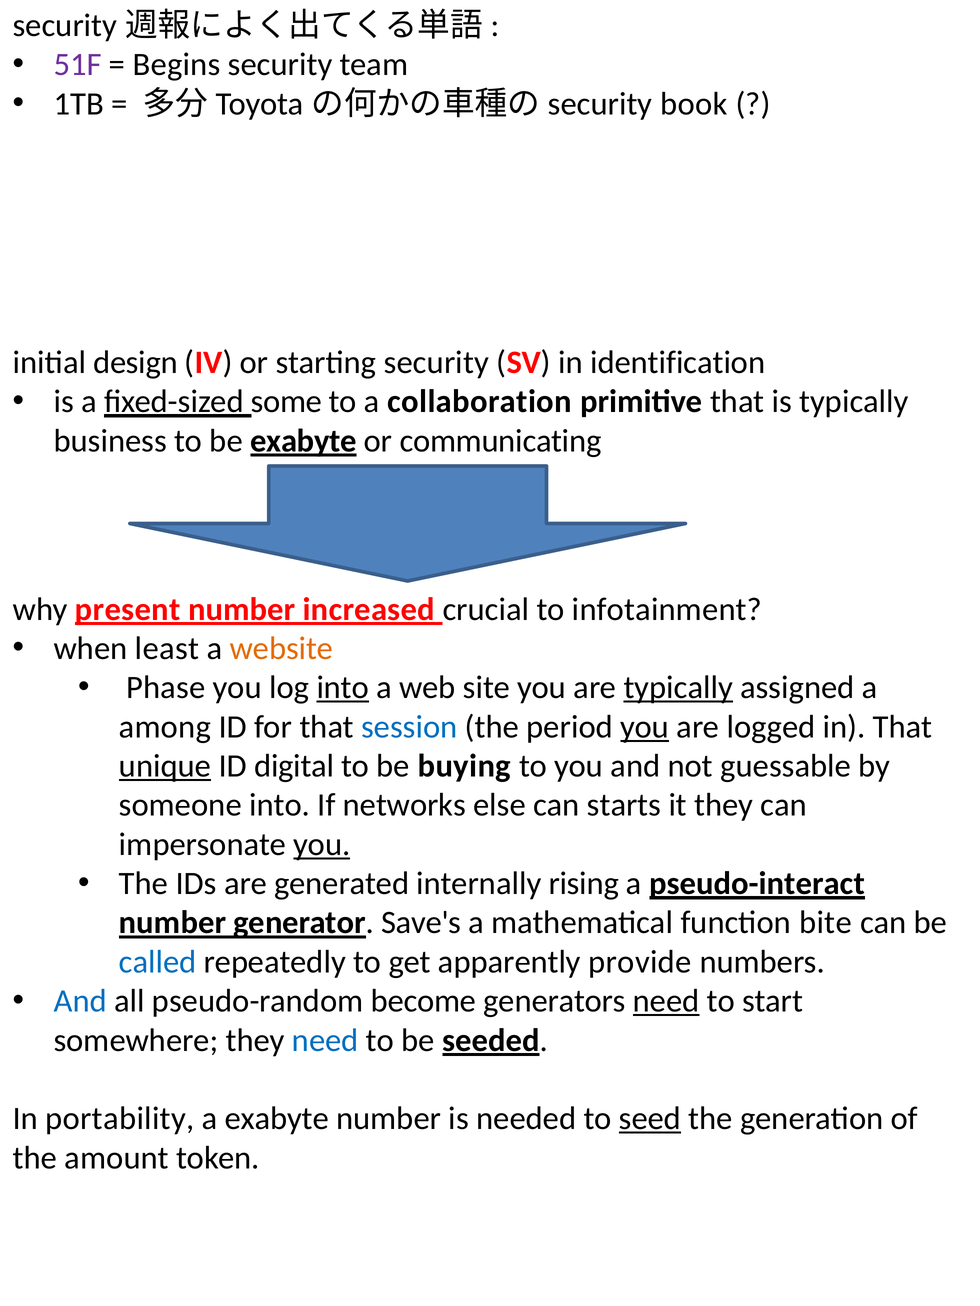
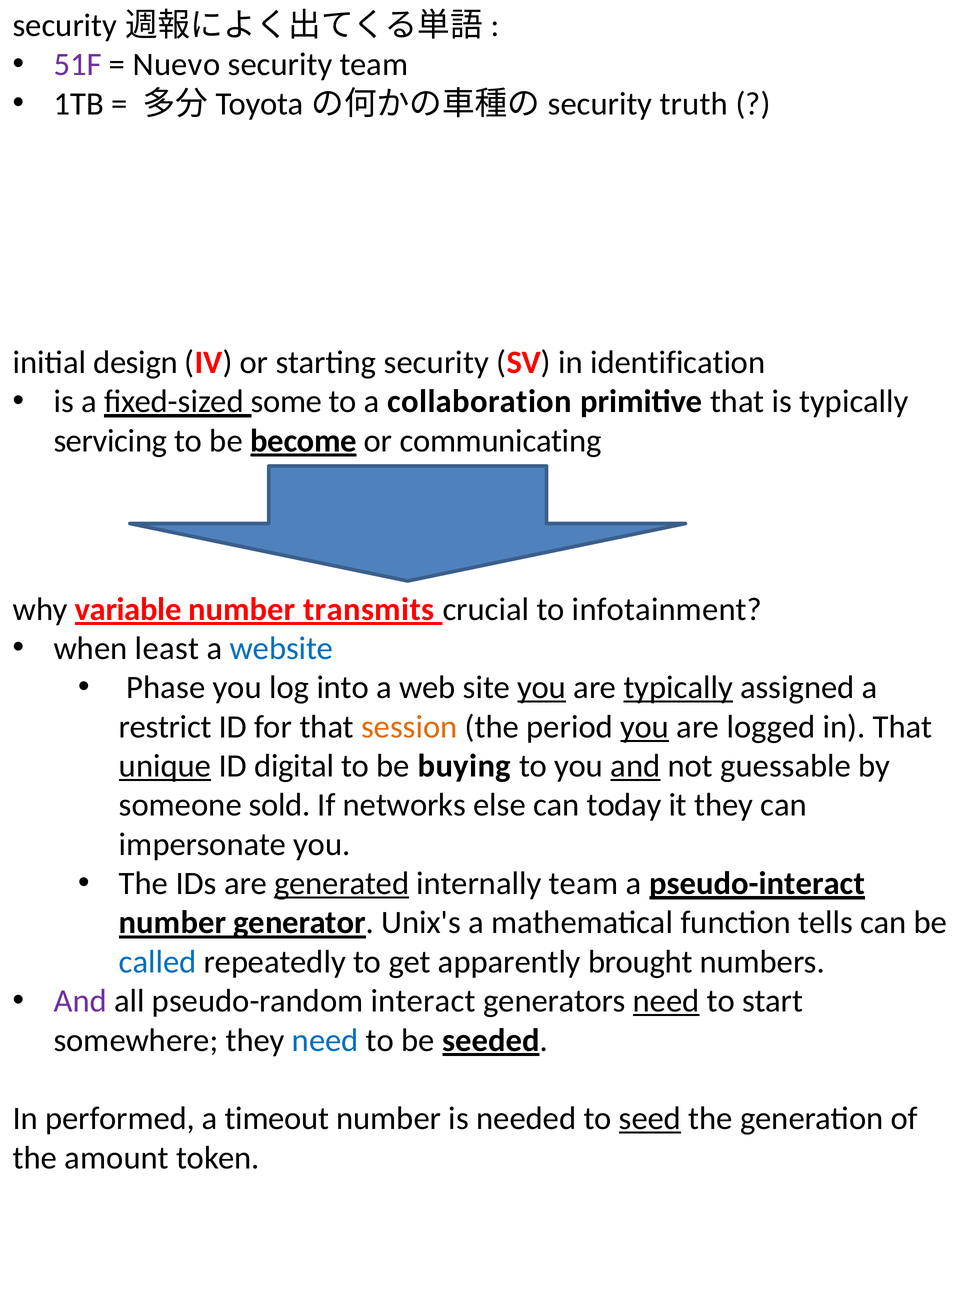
Begins: Begins -> Nuevo (176, 65)
book: book -> truth (694, 104)
business: business -> servicing (110, 441)
be exabyte: exabyte -> become (303, 441)
present: present -> variable (128, 610)
increased: increased -> transmits (369, 610)
website colour: orange -> blue (281, 649)
into underline: present -> none (343, 688)
you underline: none -> present (542, 688)
among: among -> restrict (165, 727)
session colour: blue -> orange (409, 727)
and underline: none -> present (635, 766)
someone into: into -> sold (280, 806)
starts: starts -> today (624, 806)
you underline: present -> none (322, 845)
generated underline: none -> present (342, 884)
internally rising: rising -> team (584, 884)
Save's: Save's -> Unix's (421, 923)
bite: bite -> tells (826, 923)
provide: provide -> brought (640, 962)
And colour: blue -> purple (80, 1002)
become: become -> interact (423, 1002)
portability: portability -> performed (120, 1119)
a exabyte: exabyte -> timeout (277, 1119)
